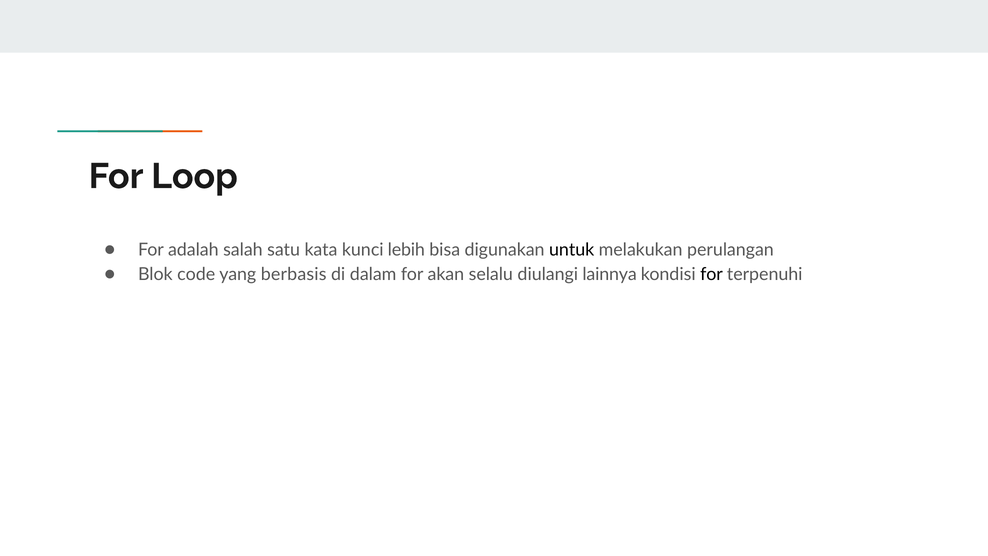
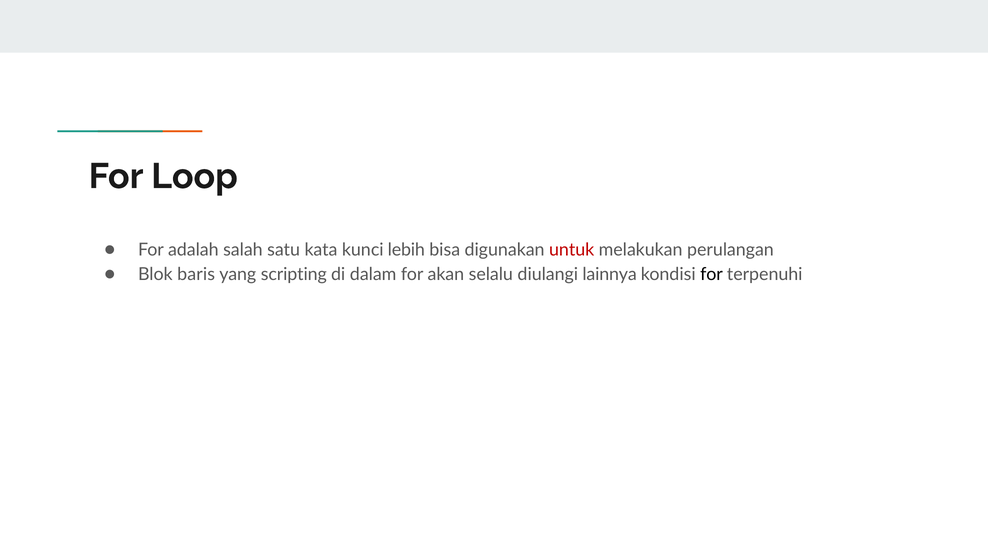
untuk colour: black -> red (572, 250)
code: code -> baris (196, 274)
berbasis: berbasis -> scripting (294, 274)
